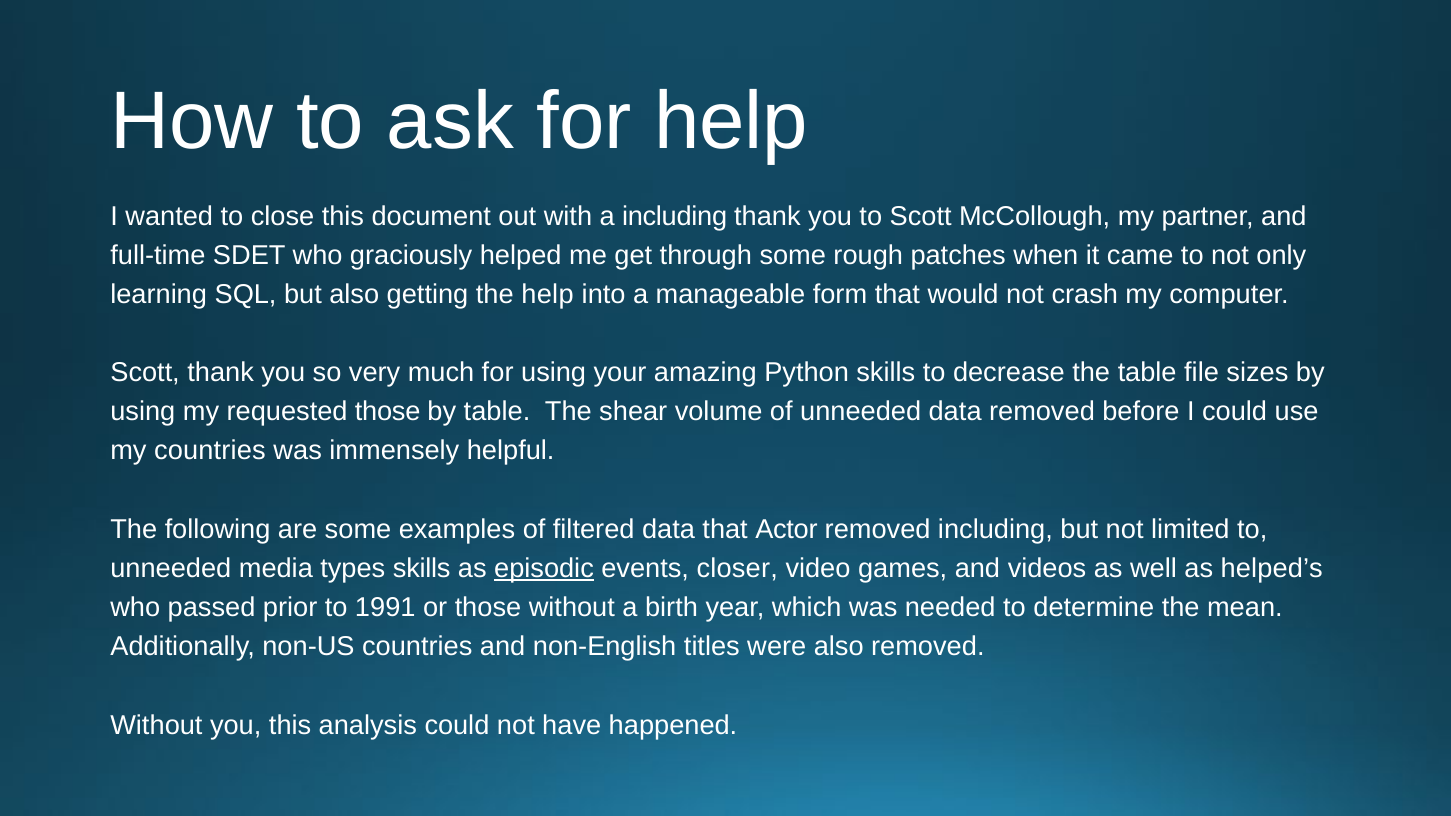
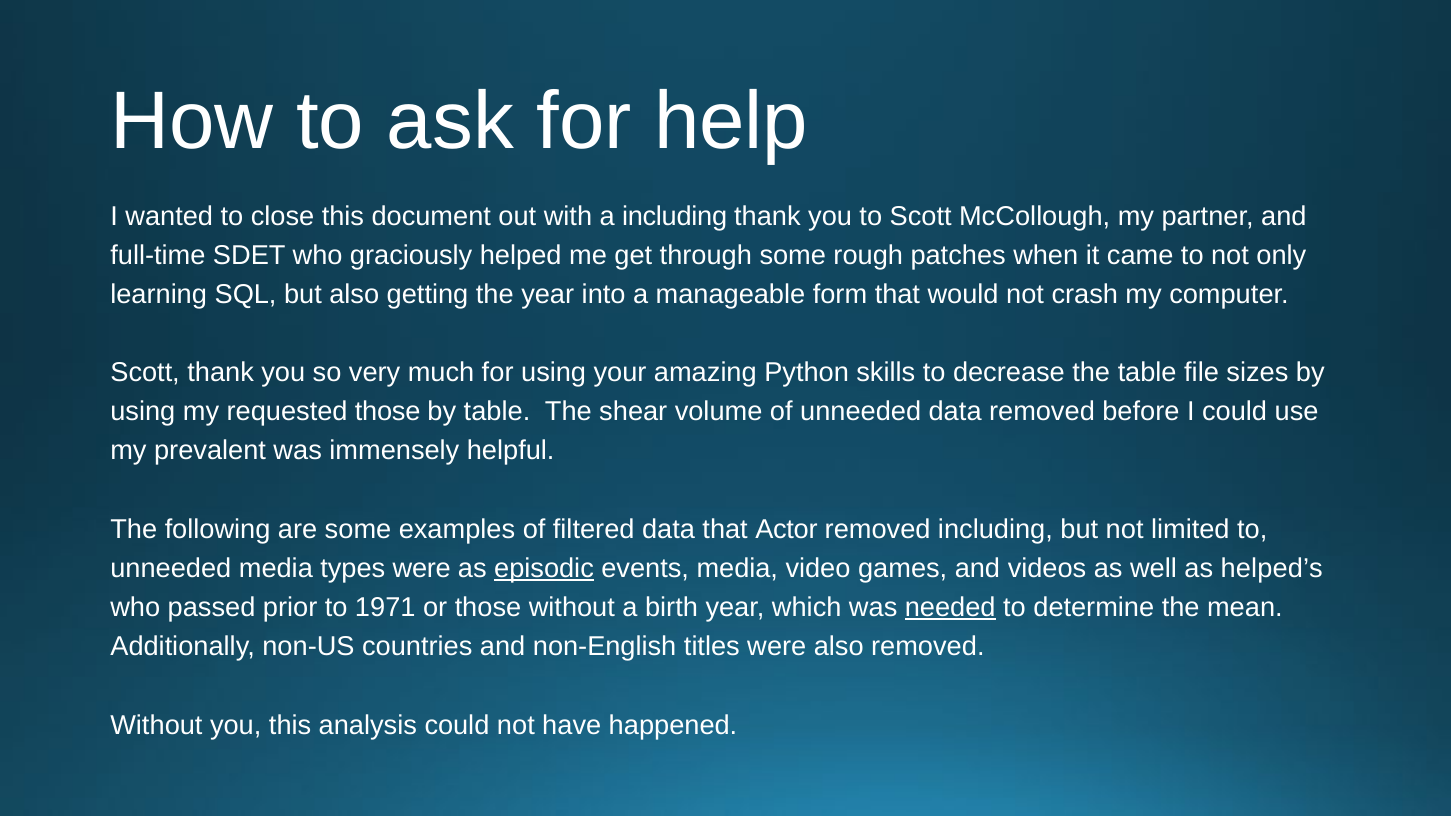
the help: help -> year (548, 294)
my countries: countries -> prevalent (210, 451)
types skills: skills -> were (422, 569)
events closer: closer -> media (737, 569)
1991: 1991 -> 1971 (385, 608)
needed underline: none -> present (950, 608)
